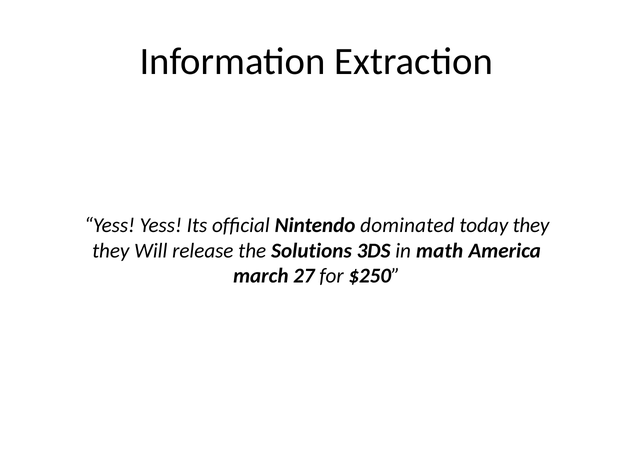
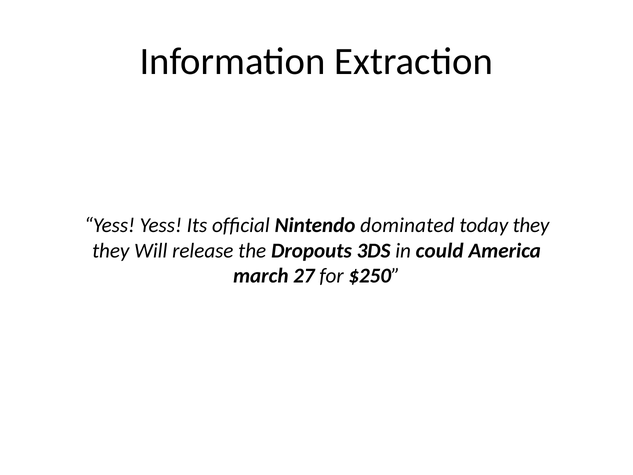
Solutions: Solutions -> Dropouts (312, 251)
math: math -> could (440, 251)
